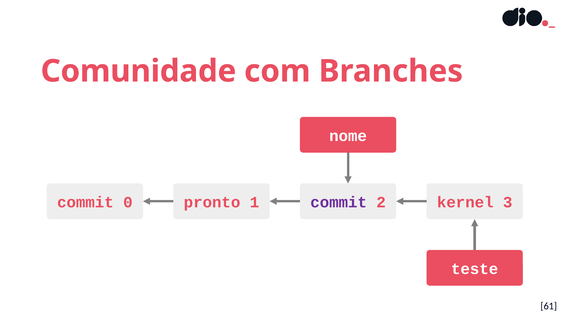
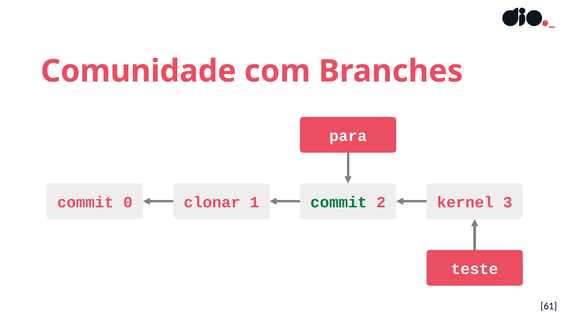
nome: nome -> para (348, 136)
pronto: pronto -> clonar (212, 202)
commit colour: purple -> green (339, 202)
